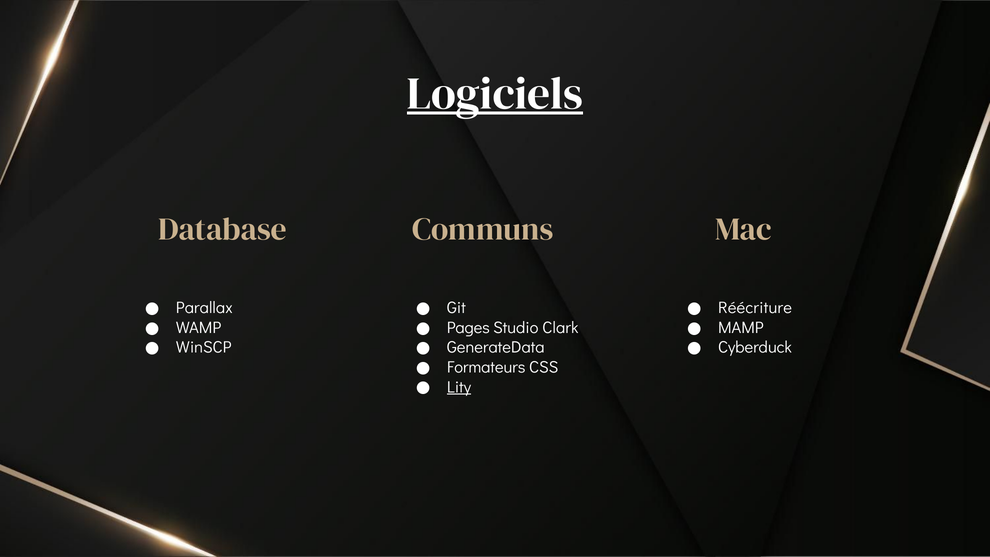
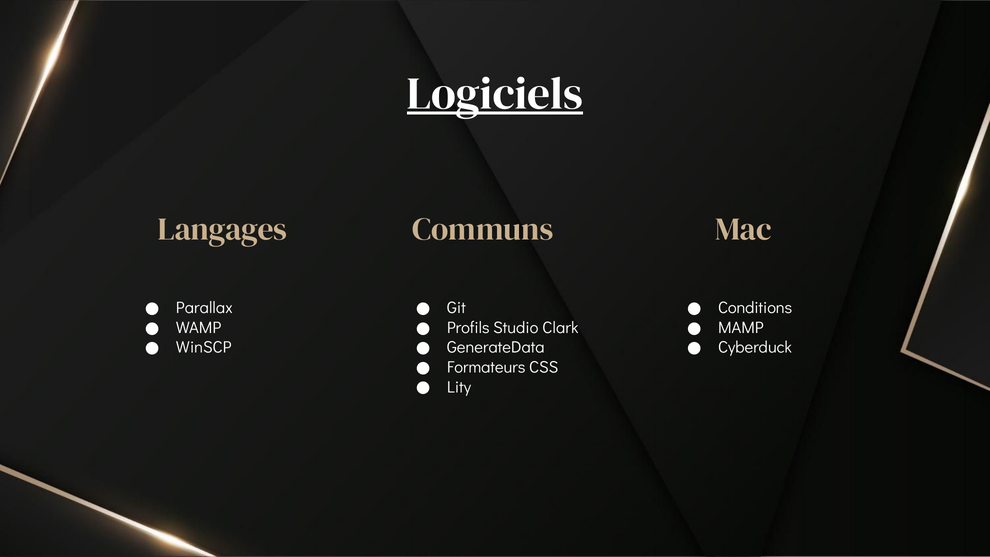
Database: Database -> Langages (223, 229)
Réécriture: Réécriture -> Conditions (755, 308)
Pages: Pages -> Profils (468, 328)
Lity underline: present -> none (459, 387)
